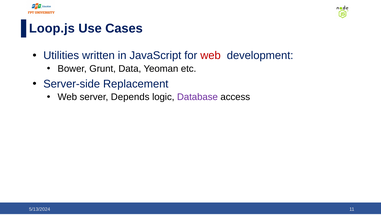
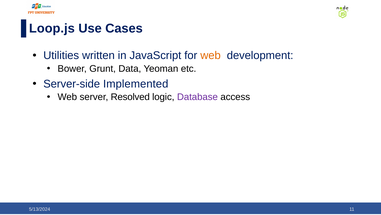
web colour: red -> orange (211, 55)
Replacement: Replacement -> Implemented (136, 84)
Depends: Depends -> Resolved (130, 97)
